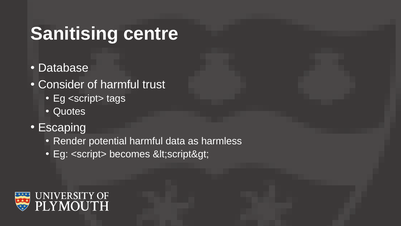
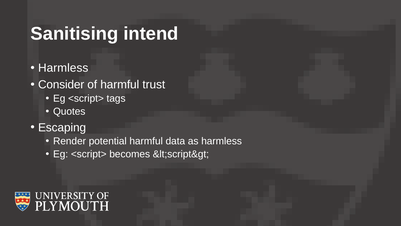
centre: centre -> intend (151, 34)
Database: Database -> Harmless (63, 68)
